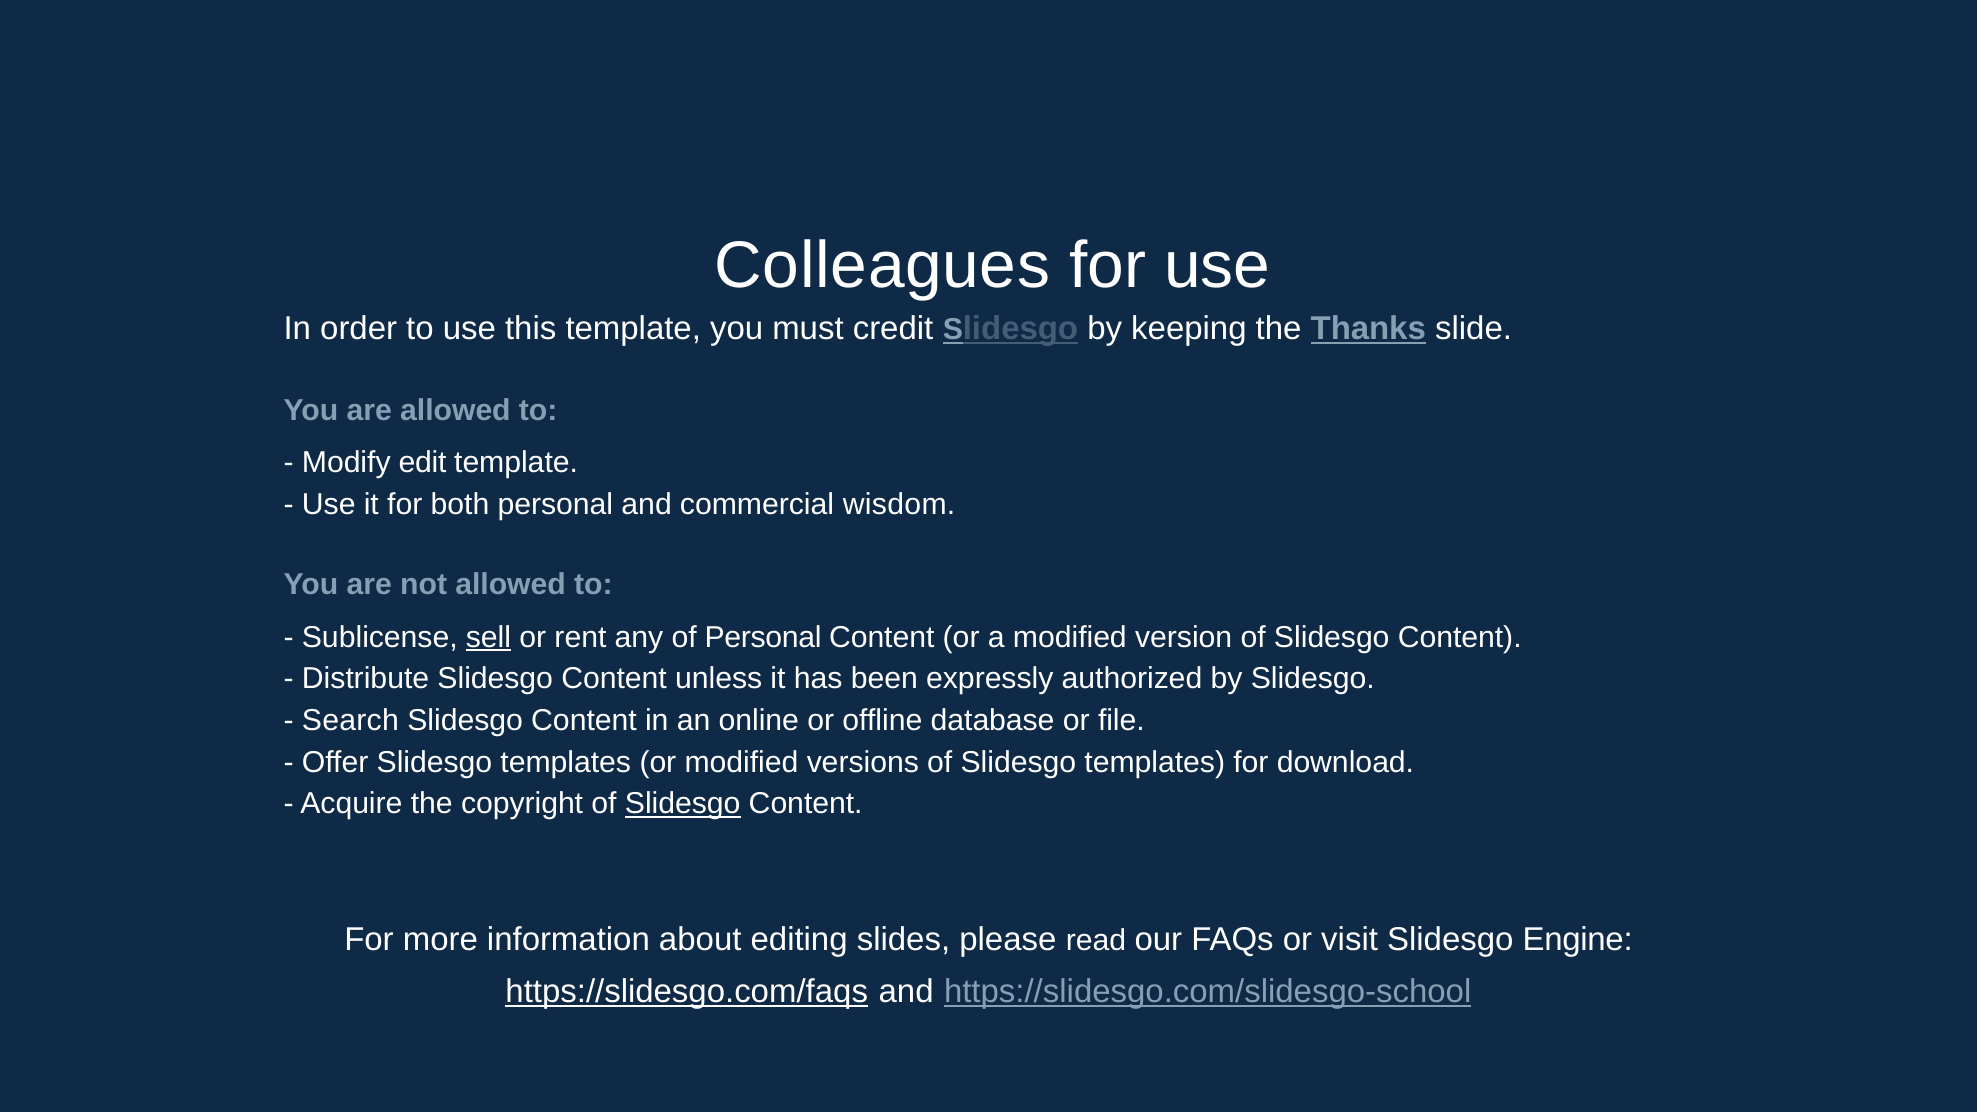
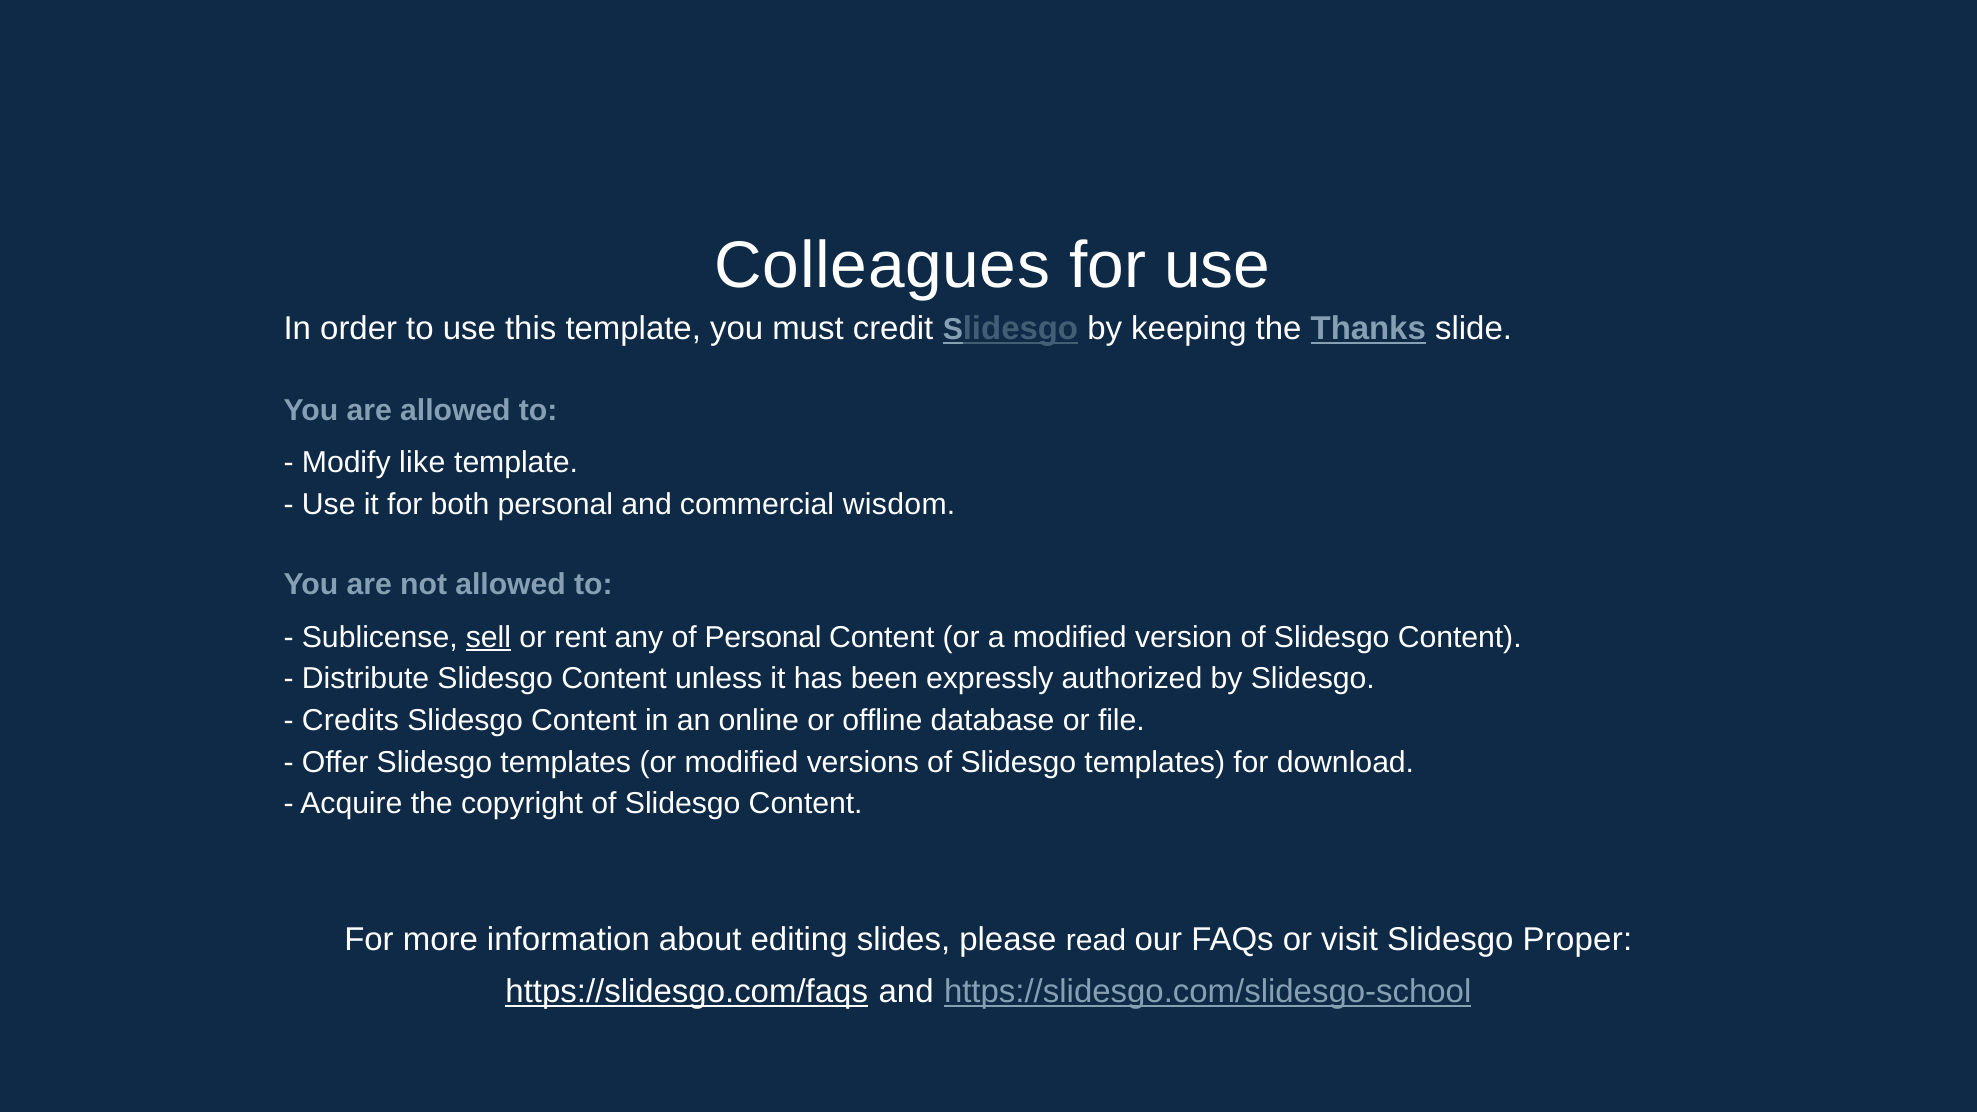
edit: edit -> like (422, 463)
Search: Search -> Credits (350, 721)
Slidesgo underline: present -> none (683, 804)
Engine: Engine -> Proper (1577, 939)
